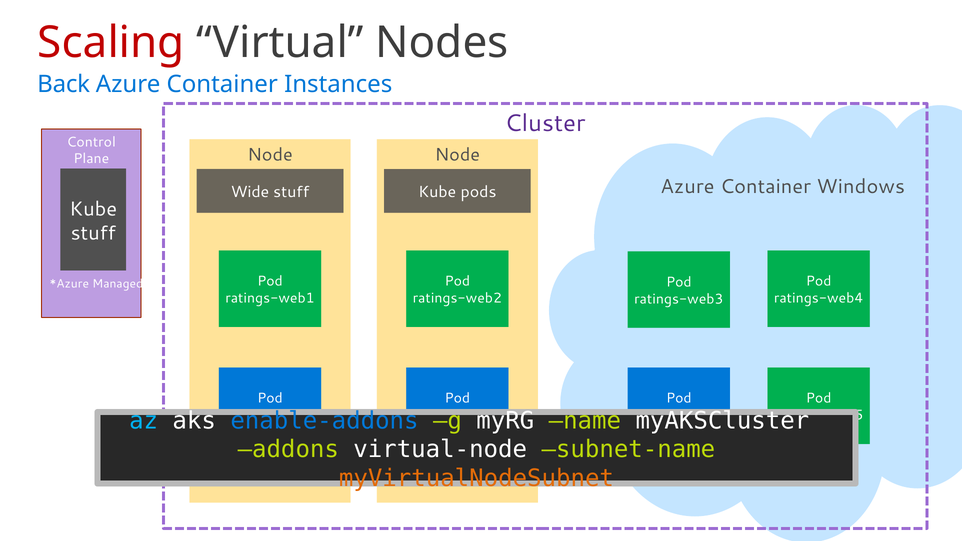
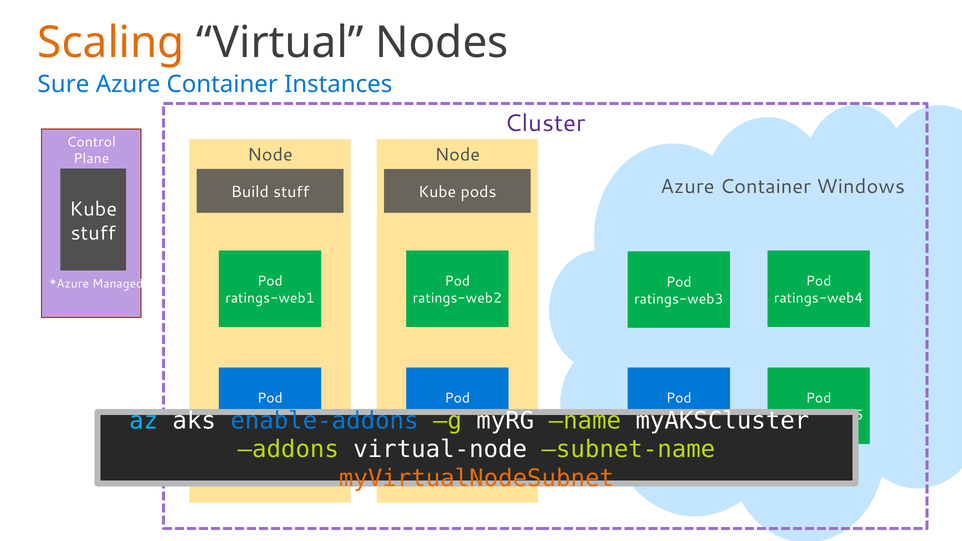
Scaling colour: red -> orange (111, 43)
Back: Back -> Sure (63, 84)
Wide: Wide -> Build (250, 192)
